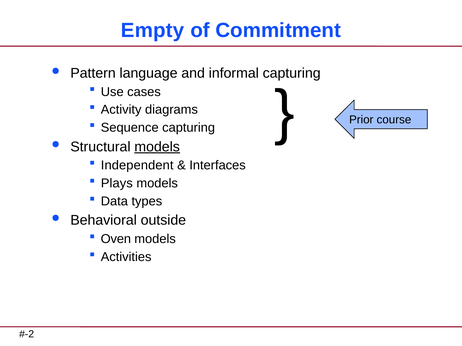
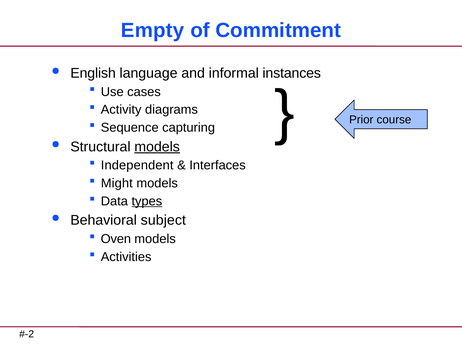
Pattern: Pattern -> English (93, 73)
informal capturing: capturing -> instances (292, 73)
Plays: Plays -> Might (117, 184)
types underline: none -> present (147, 202)
outside: outside -> subject (163, 221)
